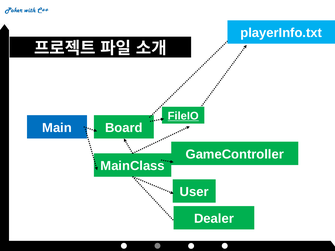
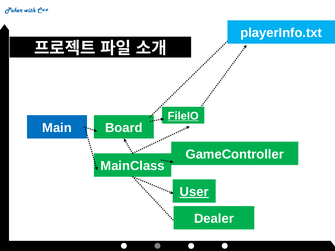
User underline: none -> present (194, 192)
